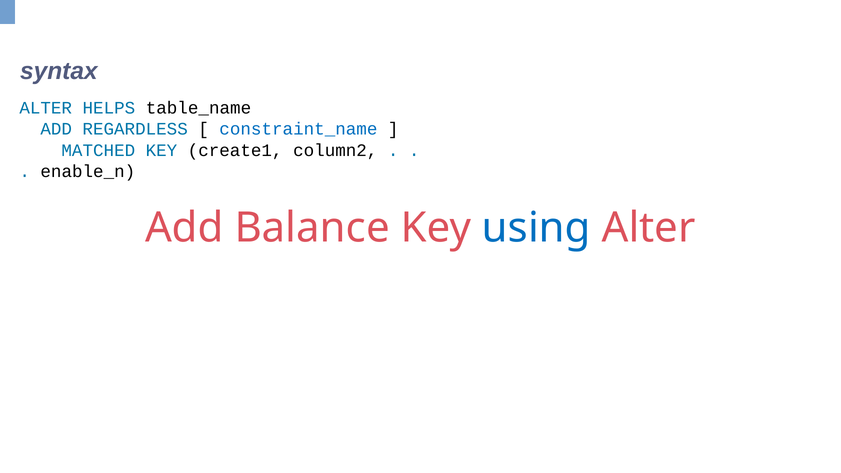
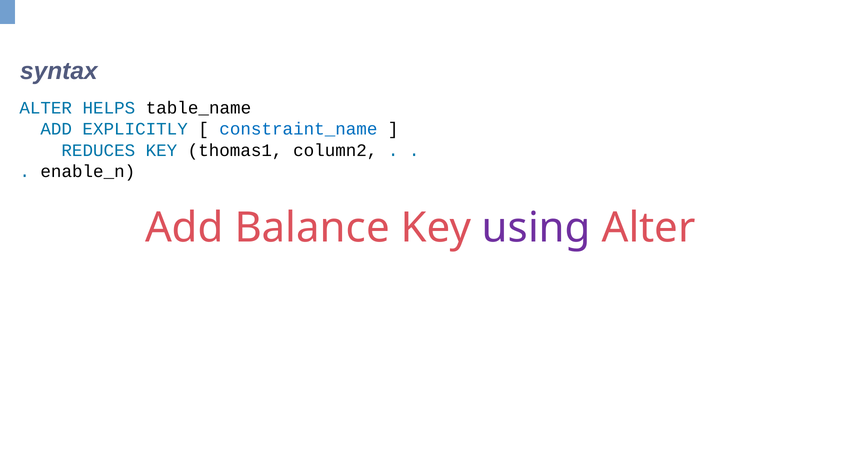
REGARDLESS: REGARDLESS -> EXPLICITLY (135, 129)
MATCHED: MATCHED -> REDUCES (98, 150)
create1: create1 -> thomas1 (235, 150)
using colour: blue -> purple (536, 228)
